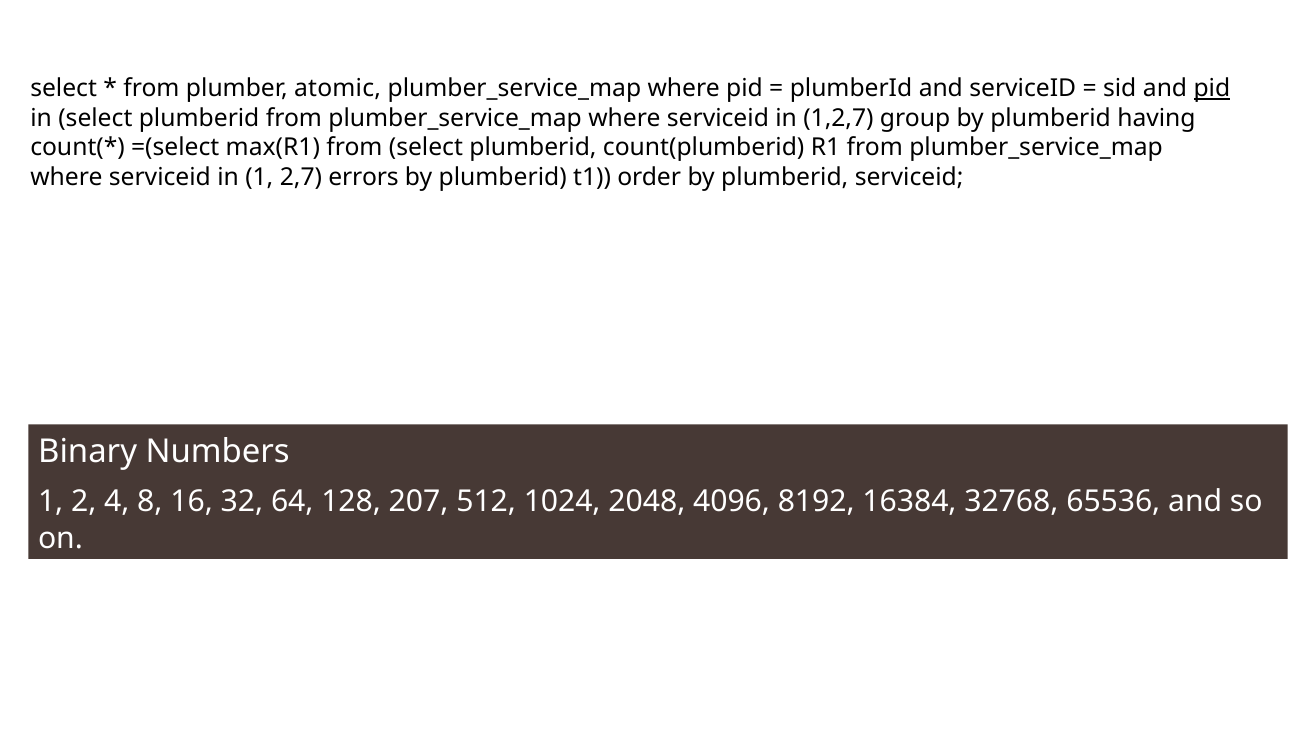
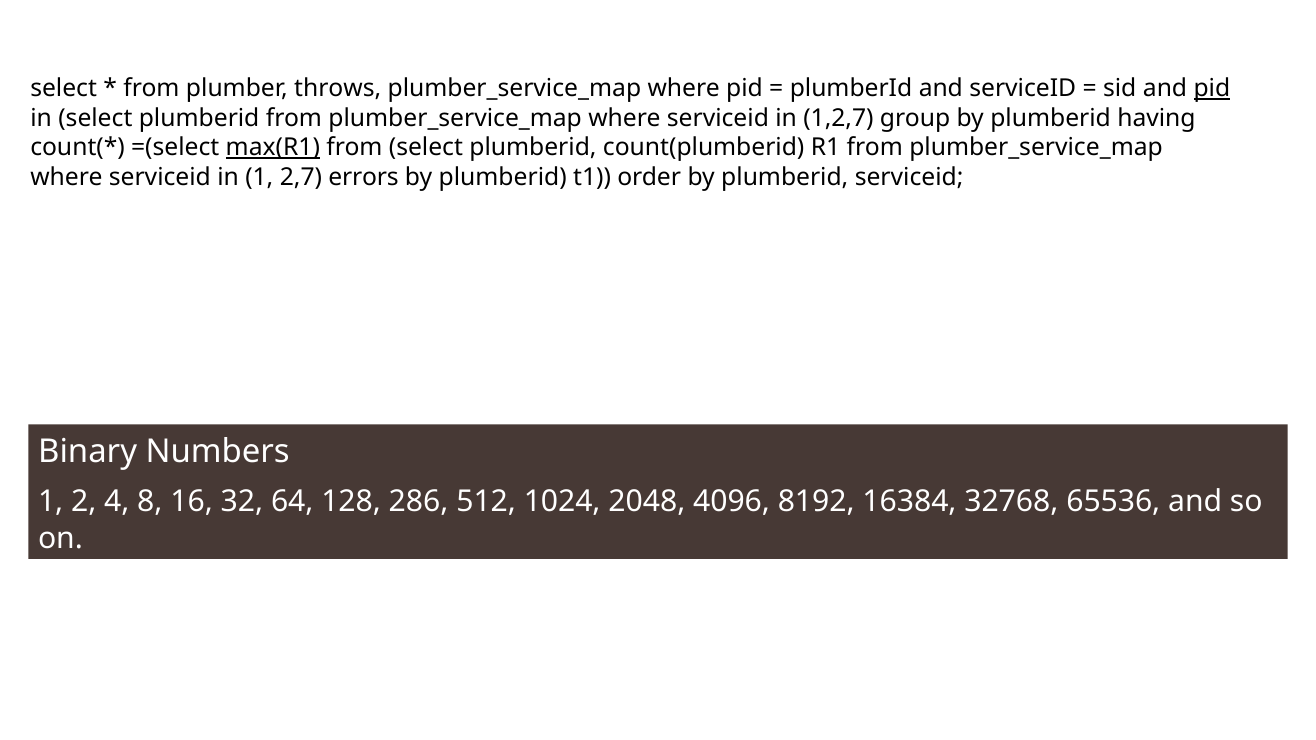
atomic: atomic -> throws (338, 88)
max(R1 underline: none -> present (273, 148)
207: 207 -> 286 (419, 502)
